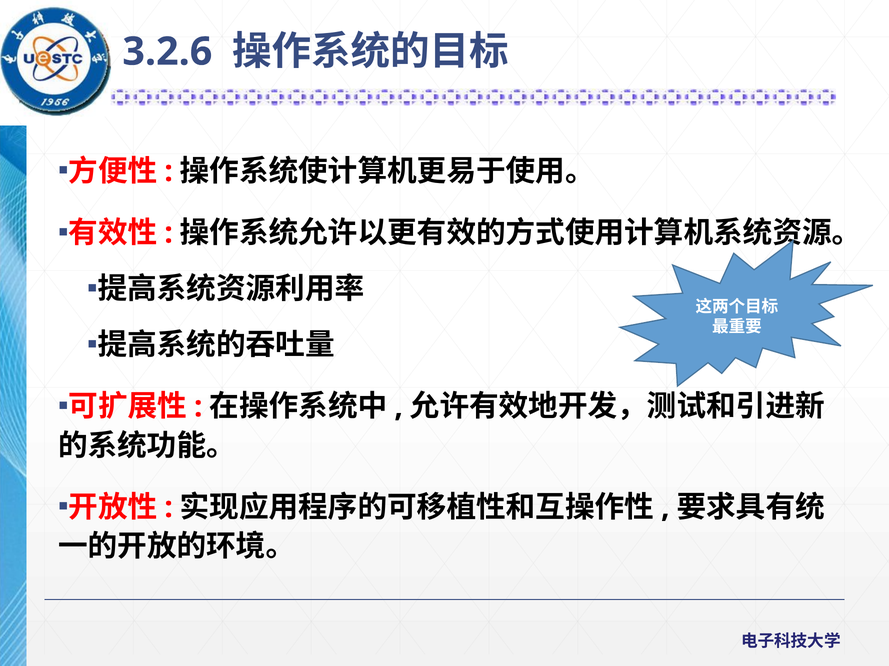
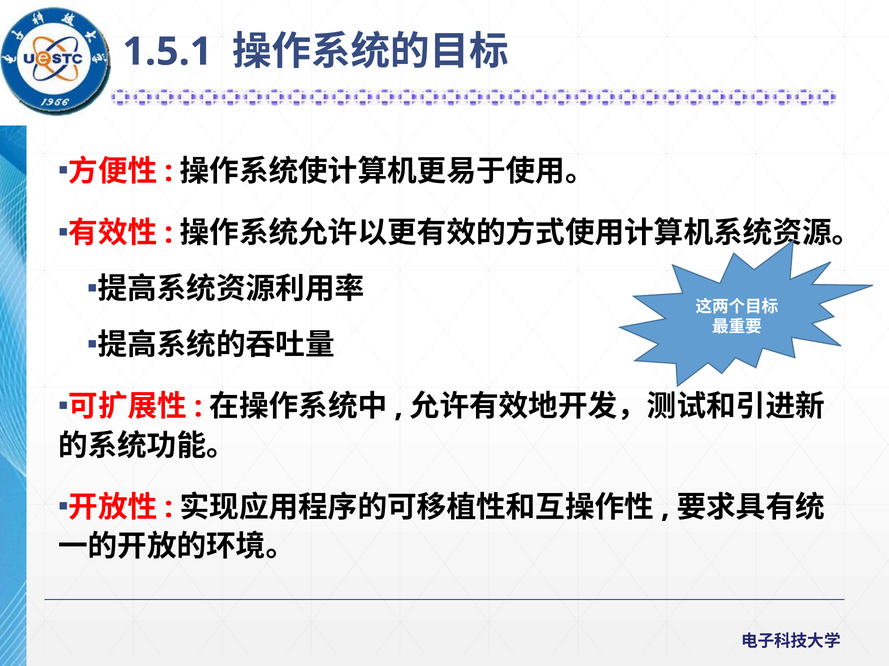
3.2.6: 3.2.6 -> 1.5.1 (167, 52)
